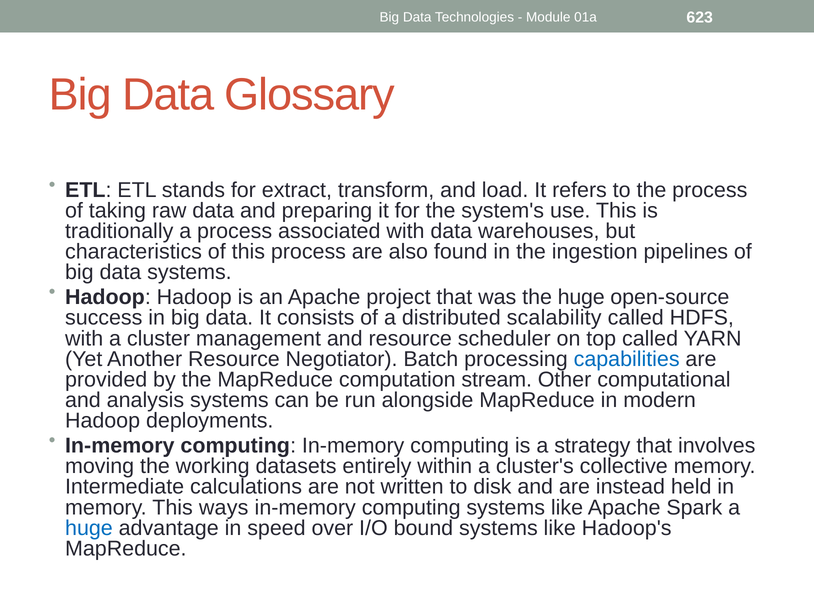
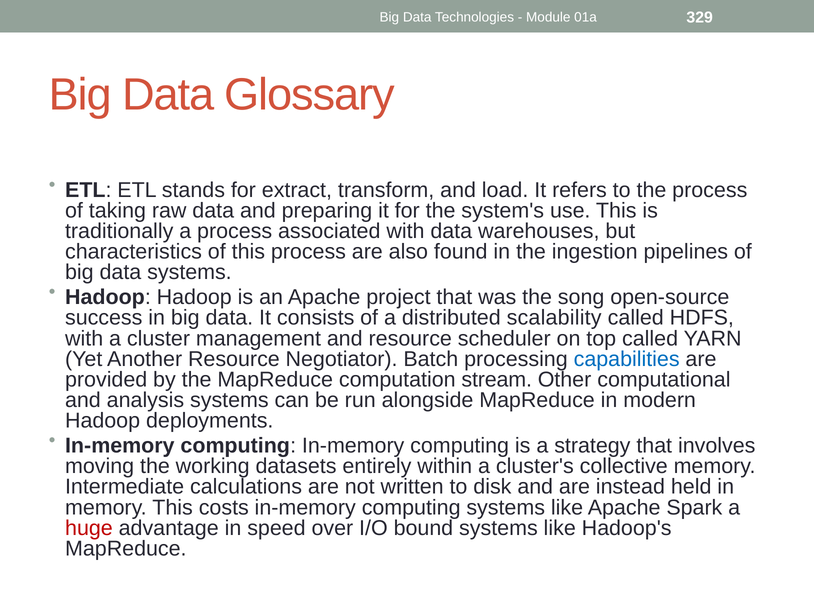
623: 623 -> 329 (700, 17)
the huge: huge -> song (581, 297)
ways: ways -> costs (224, 508)
huge colour: blue -> red (89, 528)
